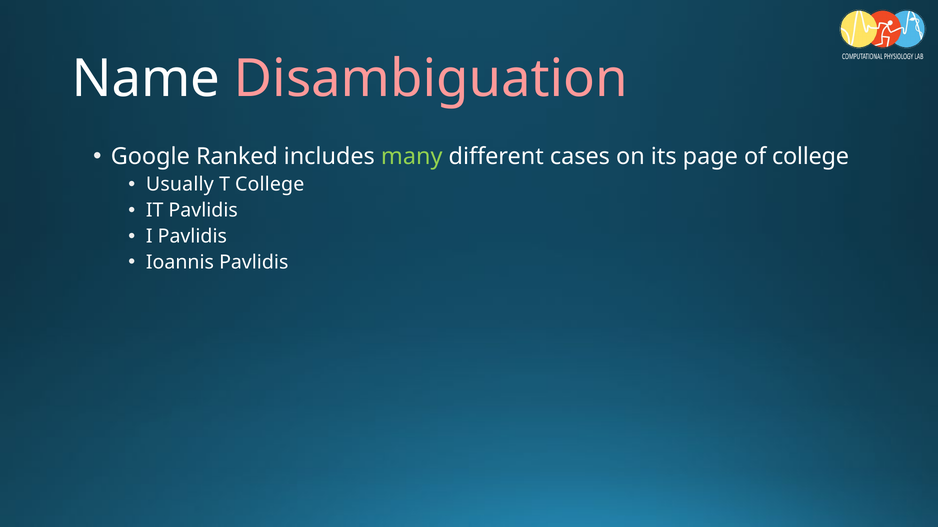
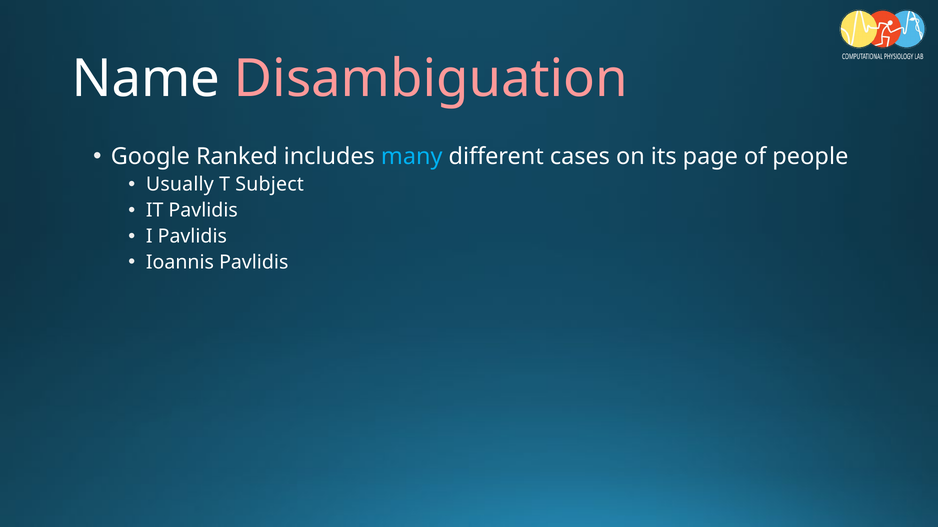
many colour: light green -> light blue (412, 156)
of college: college -> people (810, 156)
T College: College -> Subject (270, 185)
